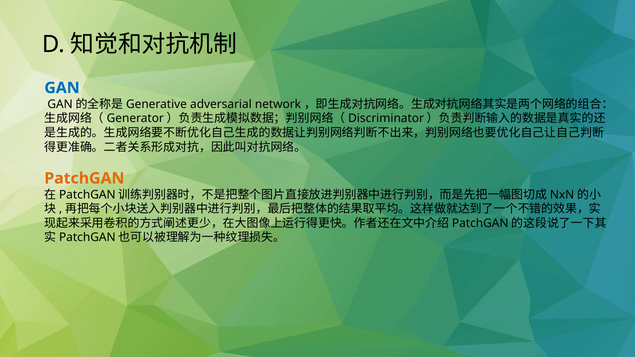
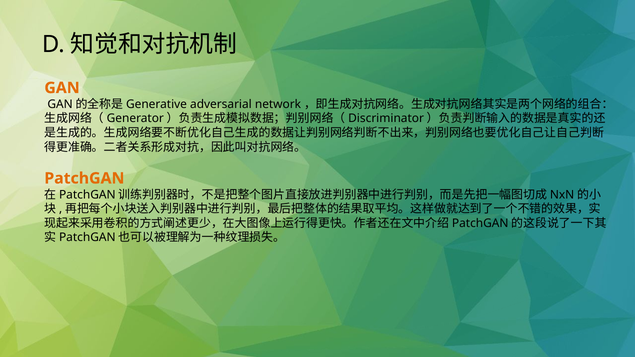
GAN colour: blue -> orange (62, 88)
